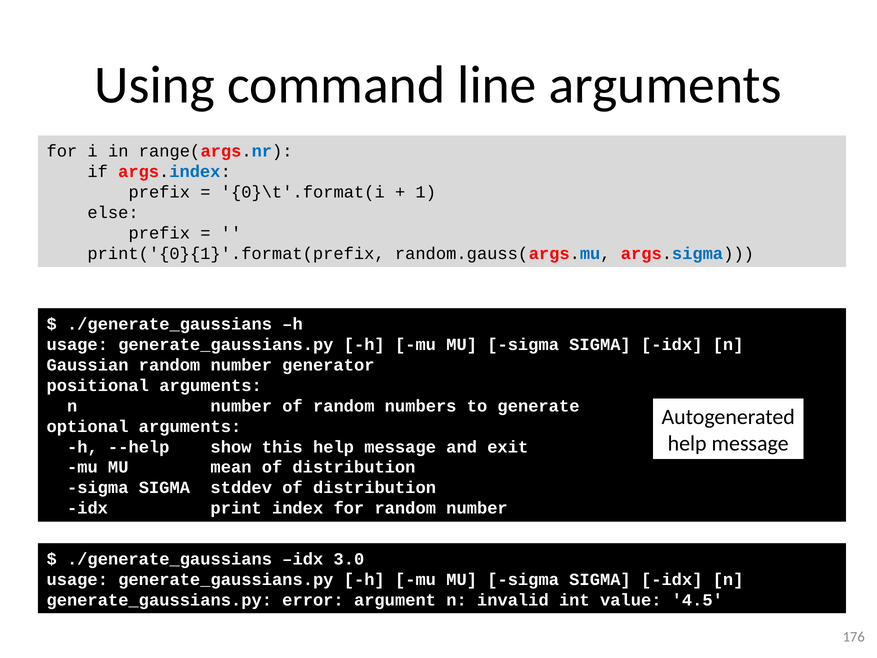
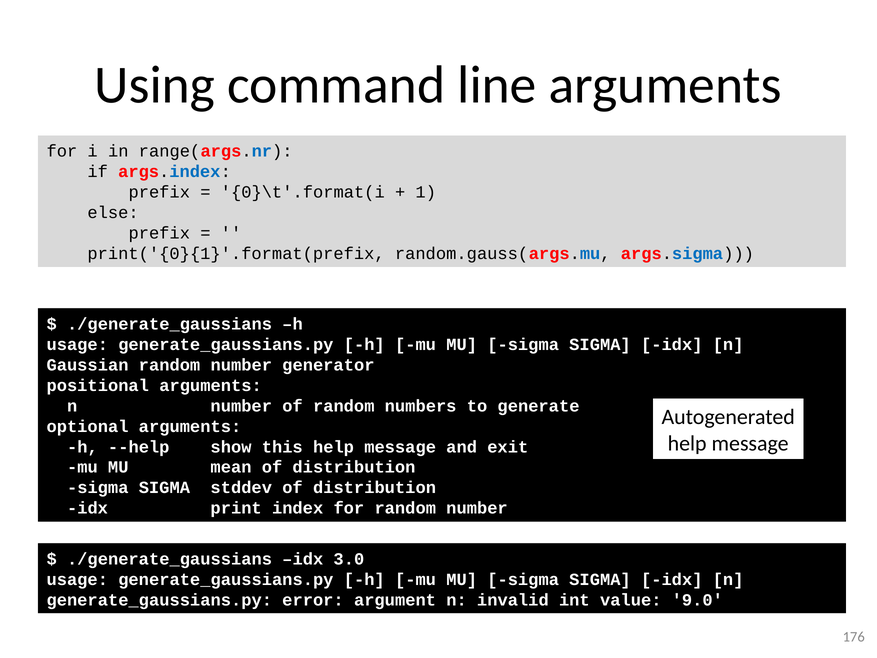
4.5: 4.5 -> 9.0 (697, 600)
